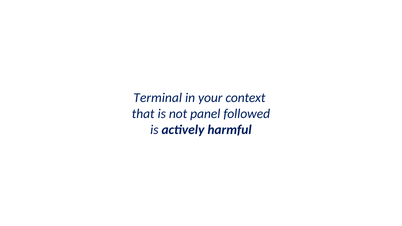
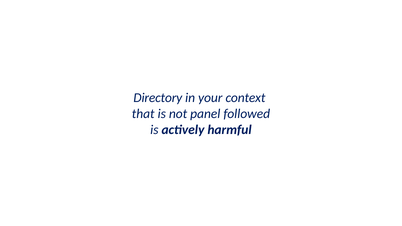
Terminal: Terminal -> Directory (158, 98)
